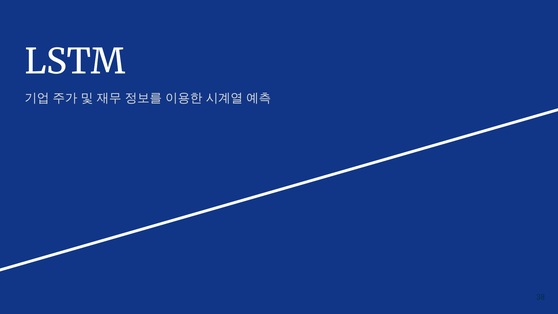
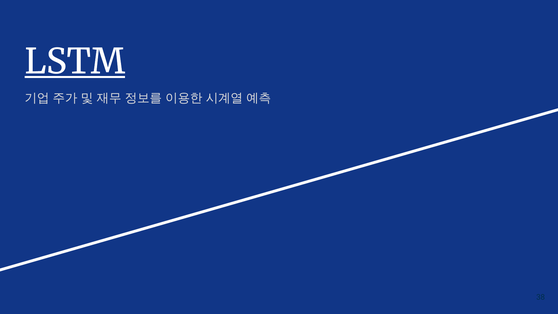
LSTM underline: none -> present (75, 62)
